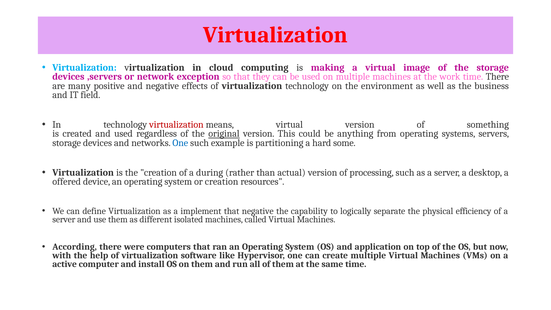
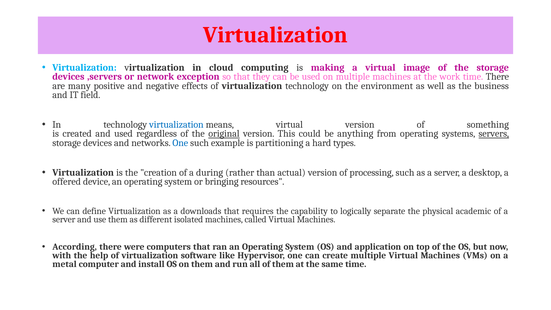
virtualization colour: red -> blue (176, 125)
servers underline: none -> present (494, 134)
some: some -> types (344, 143)
or creation: creation -> bringing (222, 182)
implement: implement -> downloads (201, 211)
that negative: negative -> requires (258, 211)
efficiency: efficiency -> academic (473, 211)
active: active -> metal (65, 264)
